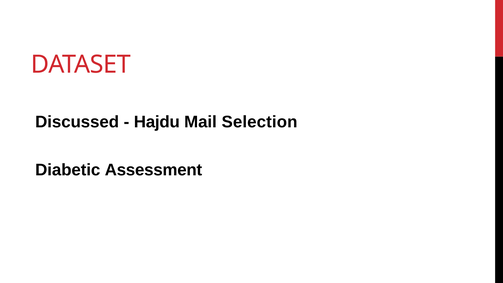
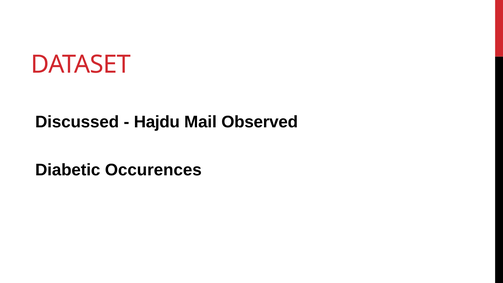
Selection: Selection -> Observed (260, 122)
Assessment: Assessment -> Occurences (153, 170)
